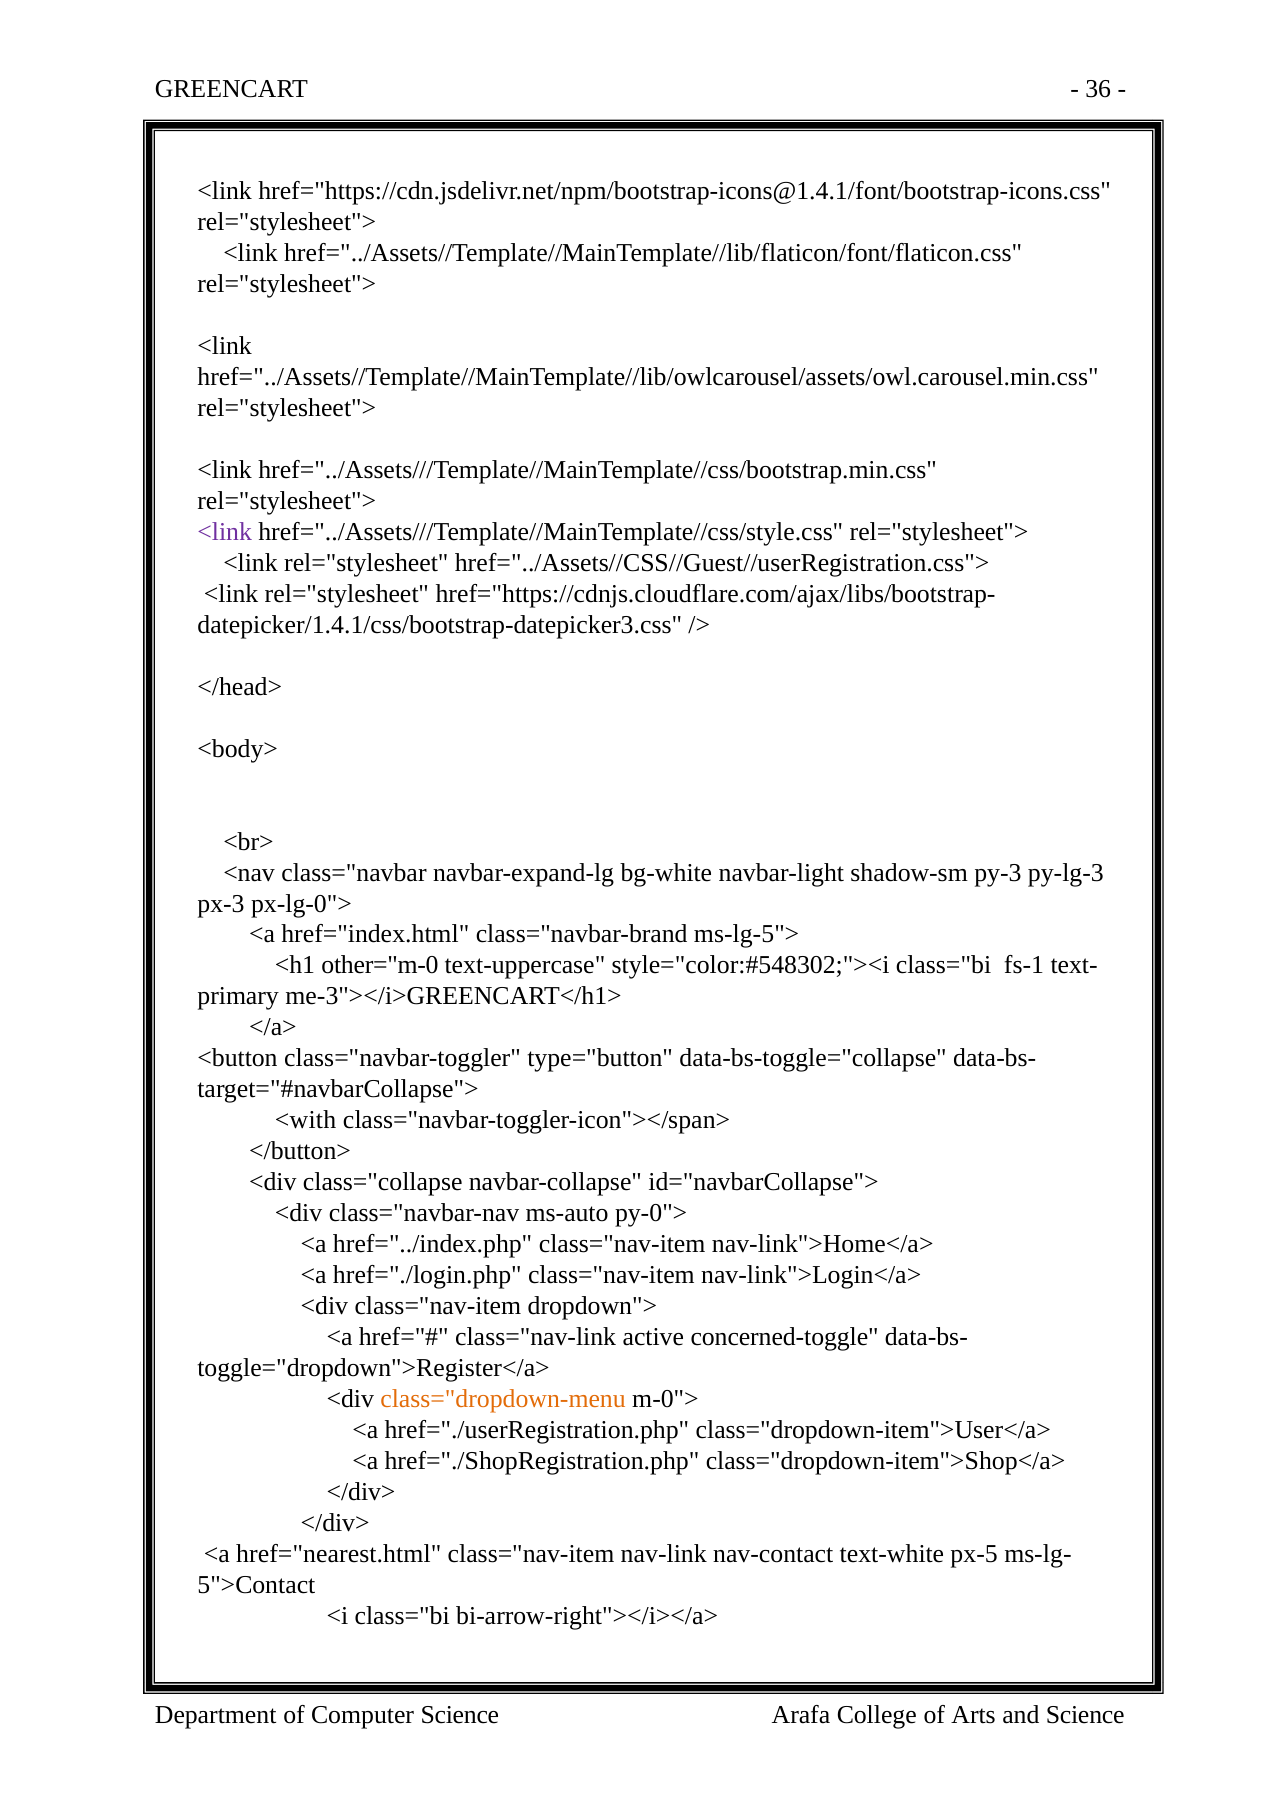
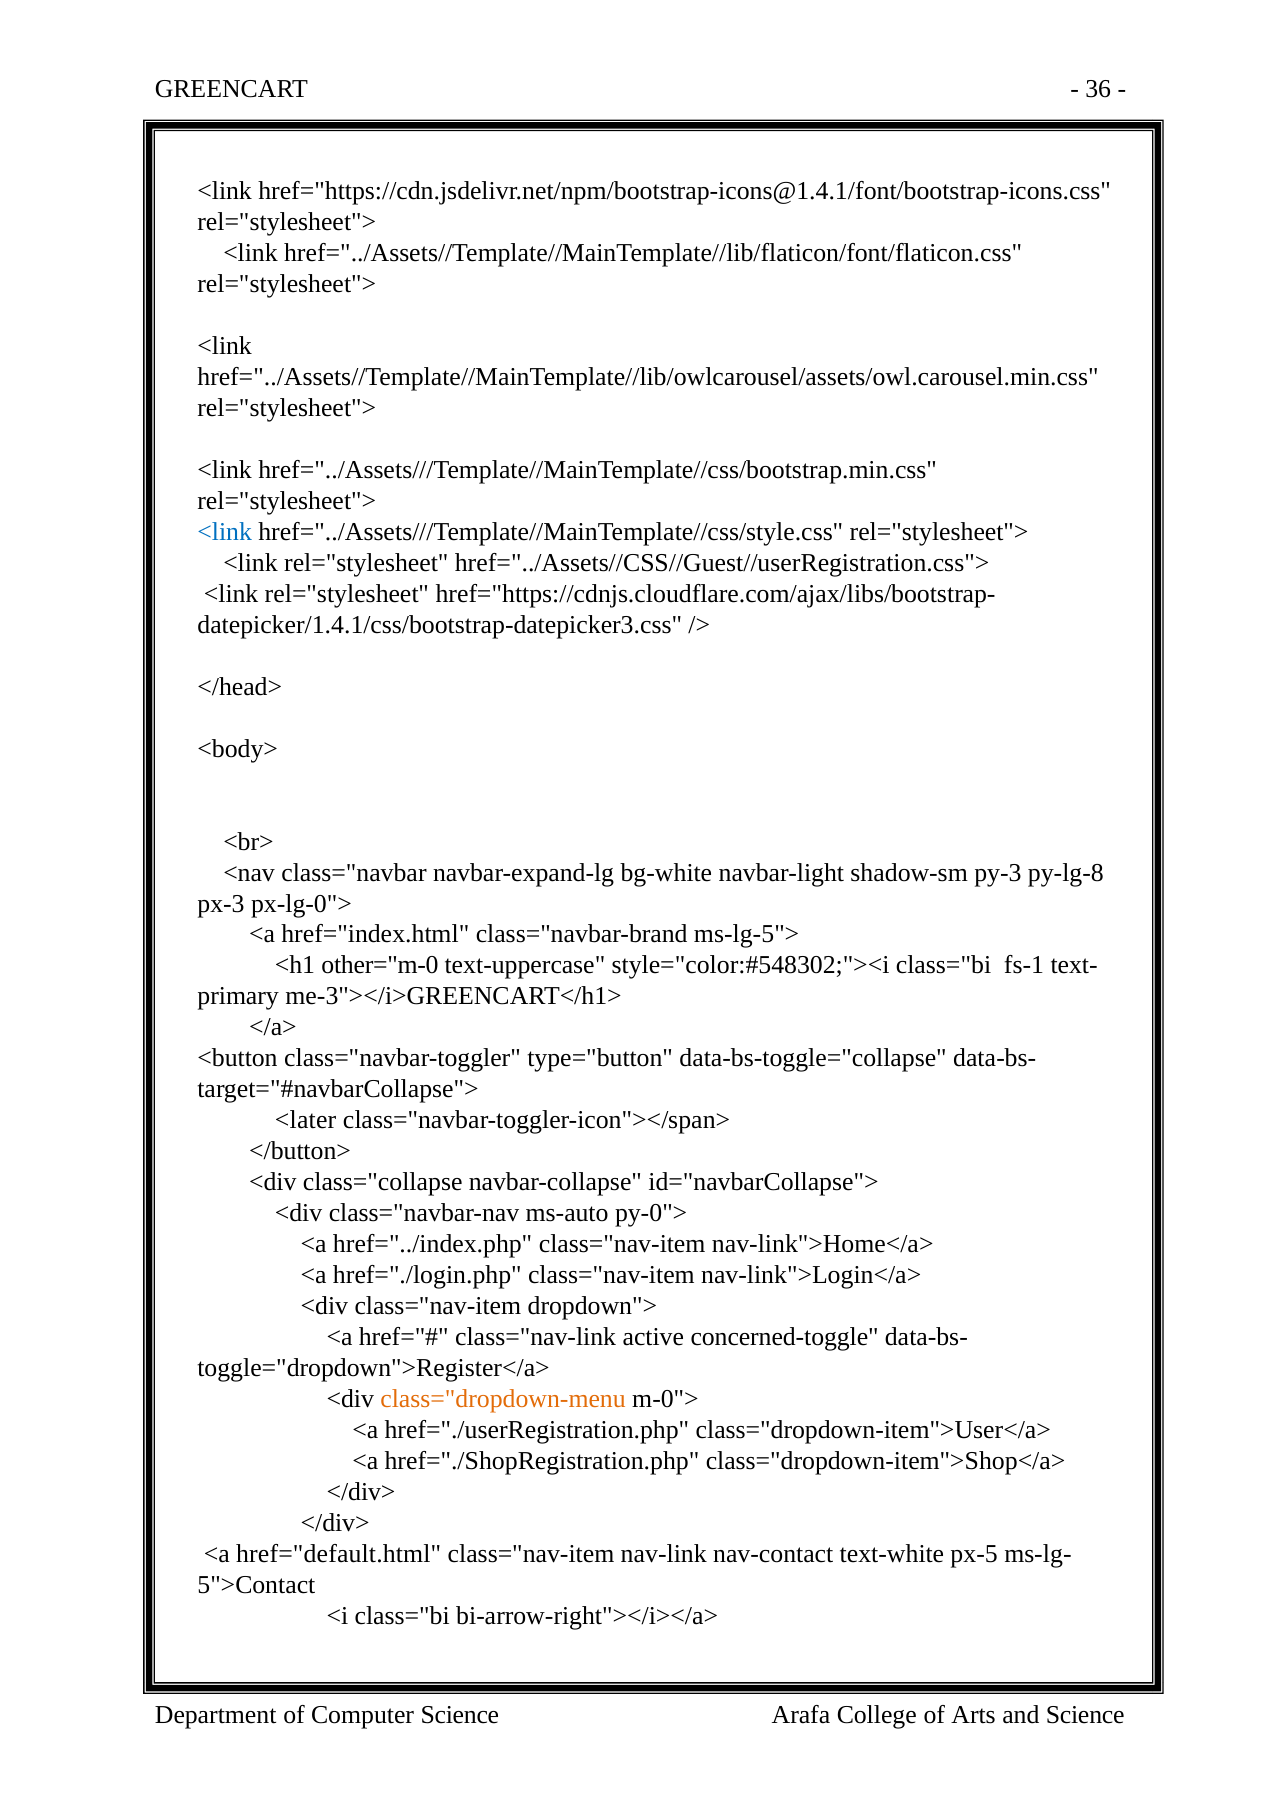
<link colour: purple -> blue (225, 532)
py-lg-3: py-lg-3 -> py-lg-8 (1066, 873)
<with: <with -> <later (306, 1121)
href="nearest.html: href="nearest.html -> href="default.html (339, 1554)
